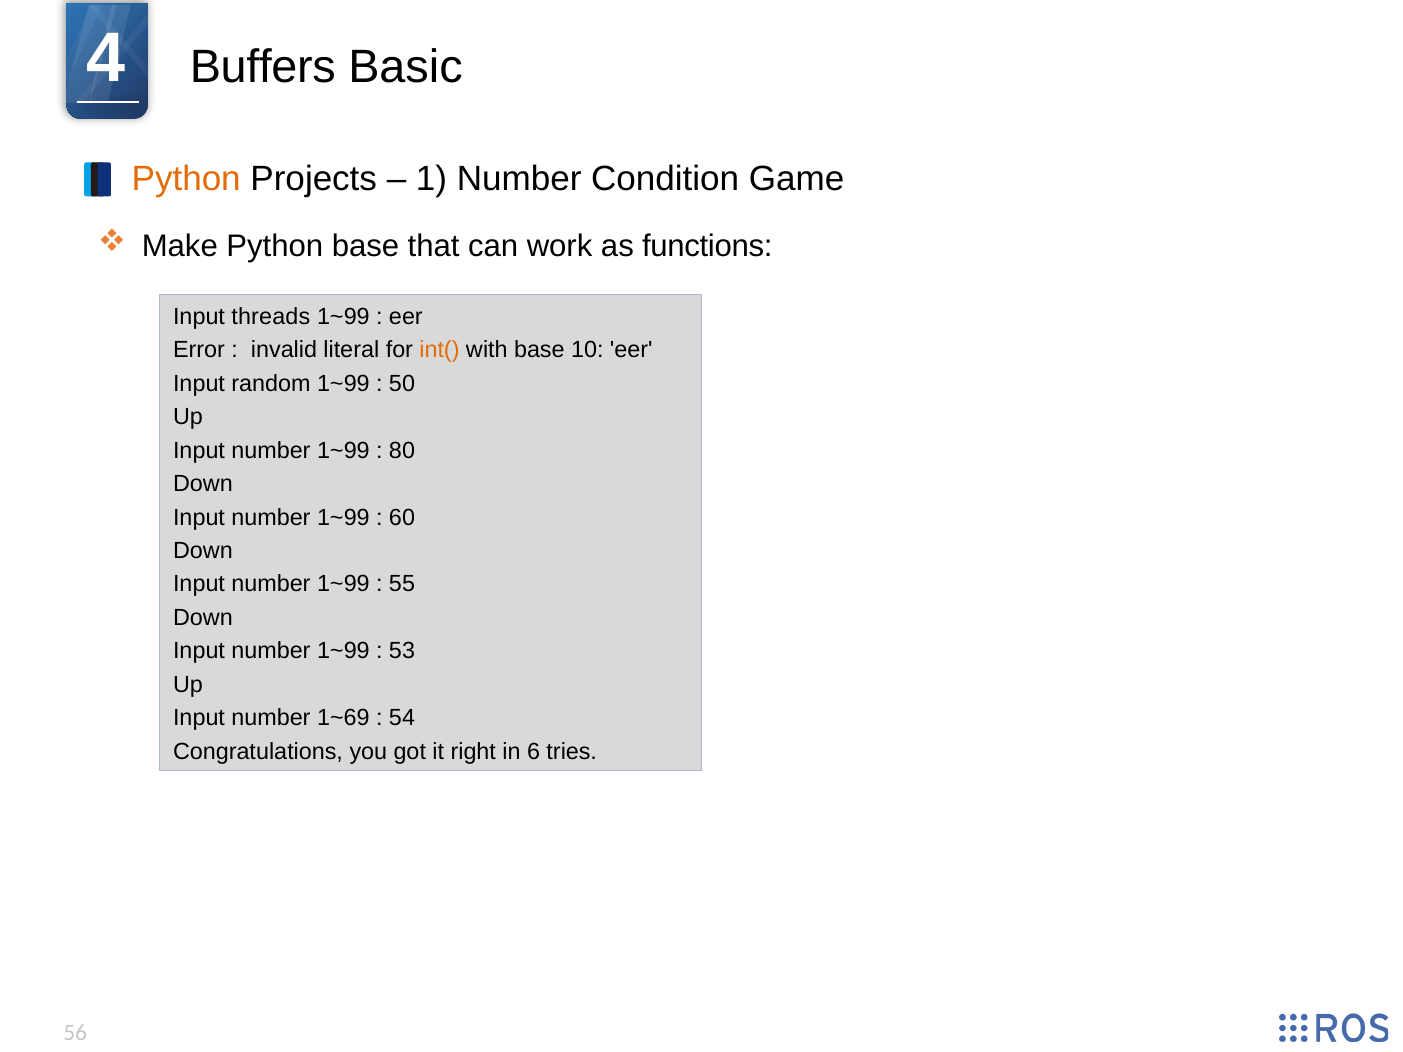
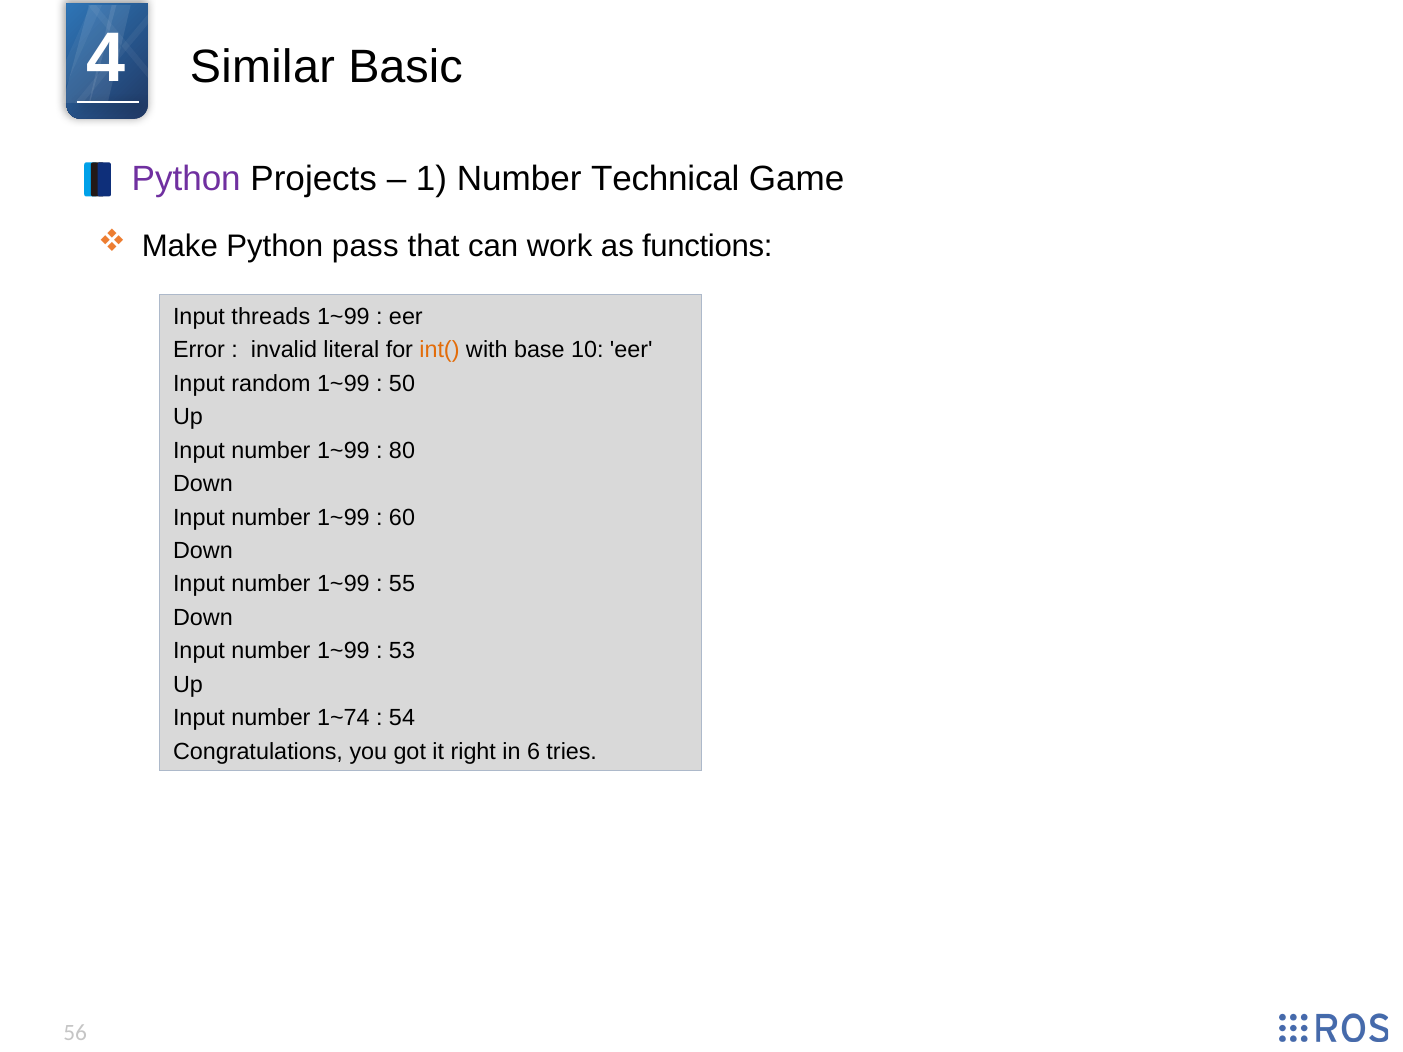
Buffers: Buffers -> Similar (262, 67)
Python colour: orange -> purple (186, 179)
Condition: Condition -> Technical (665, 179)
Python base: base -> pass (365, 246)
1~69: 1~69 -> 1~74 (343, 718)
